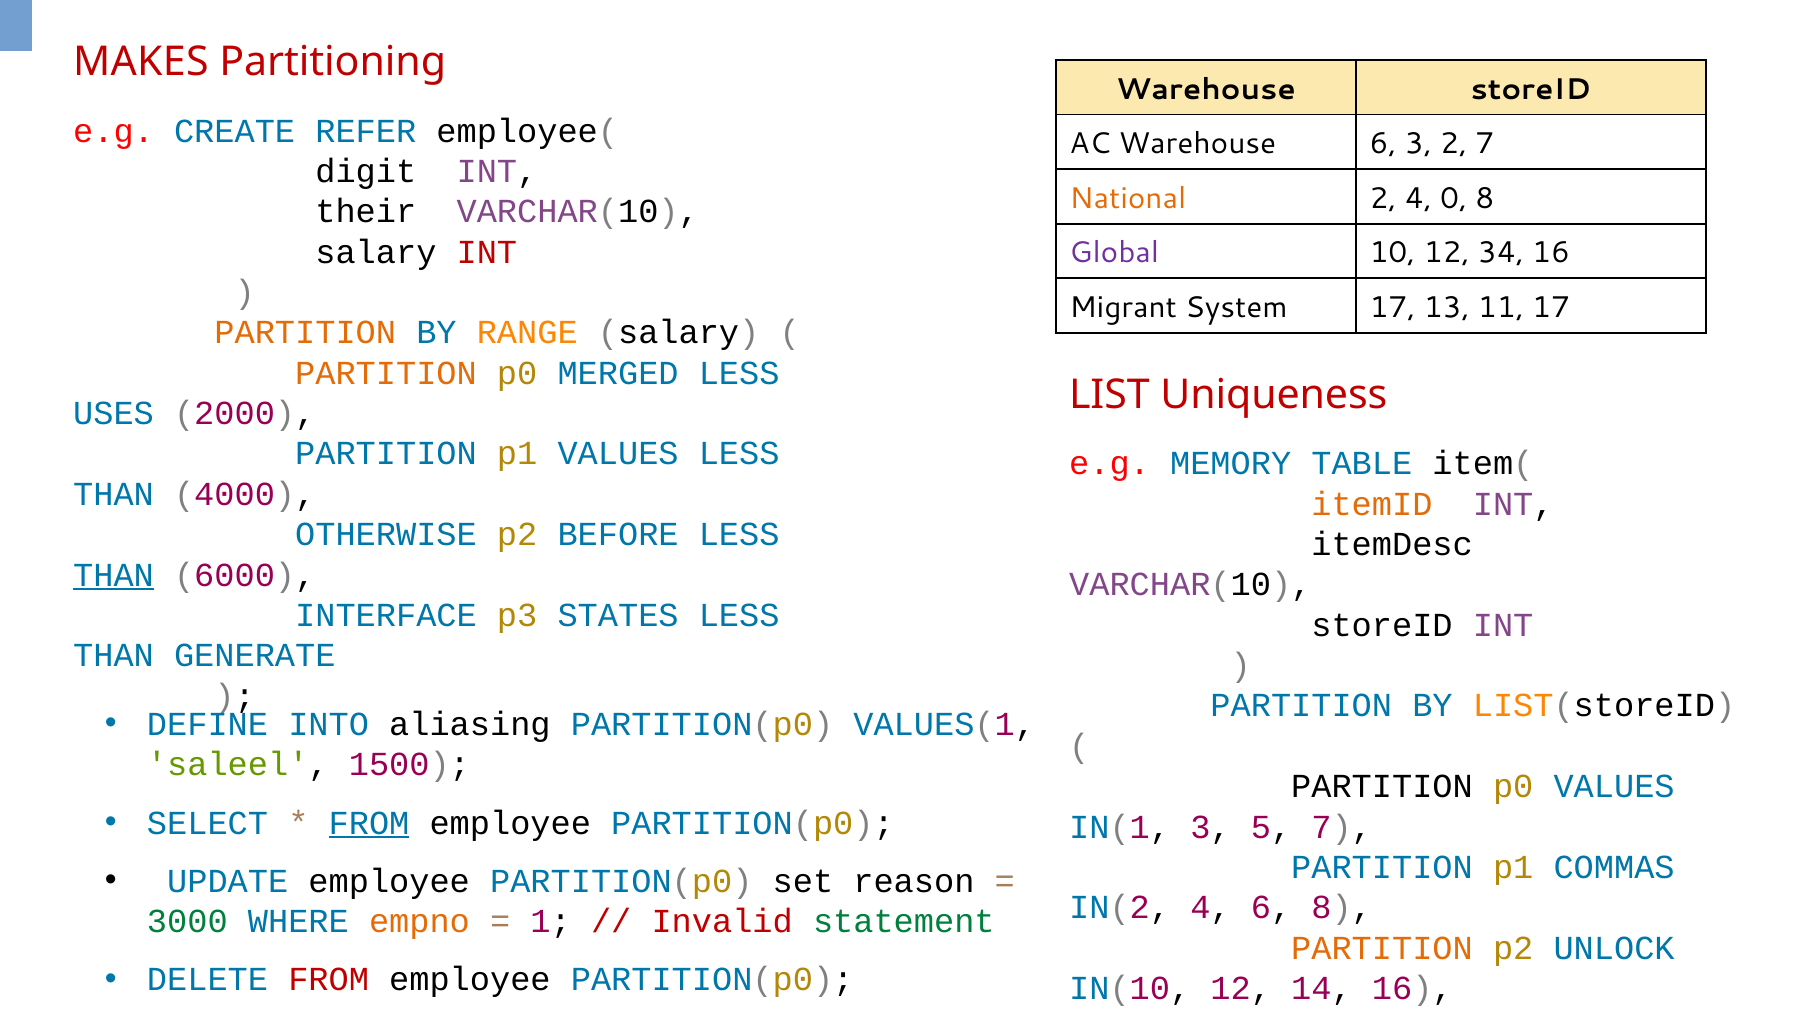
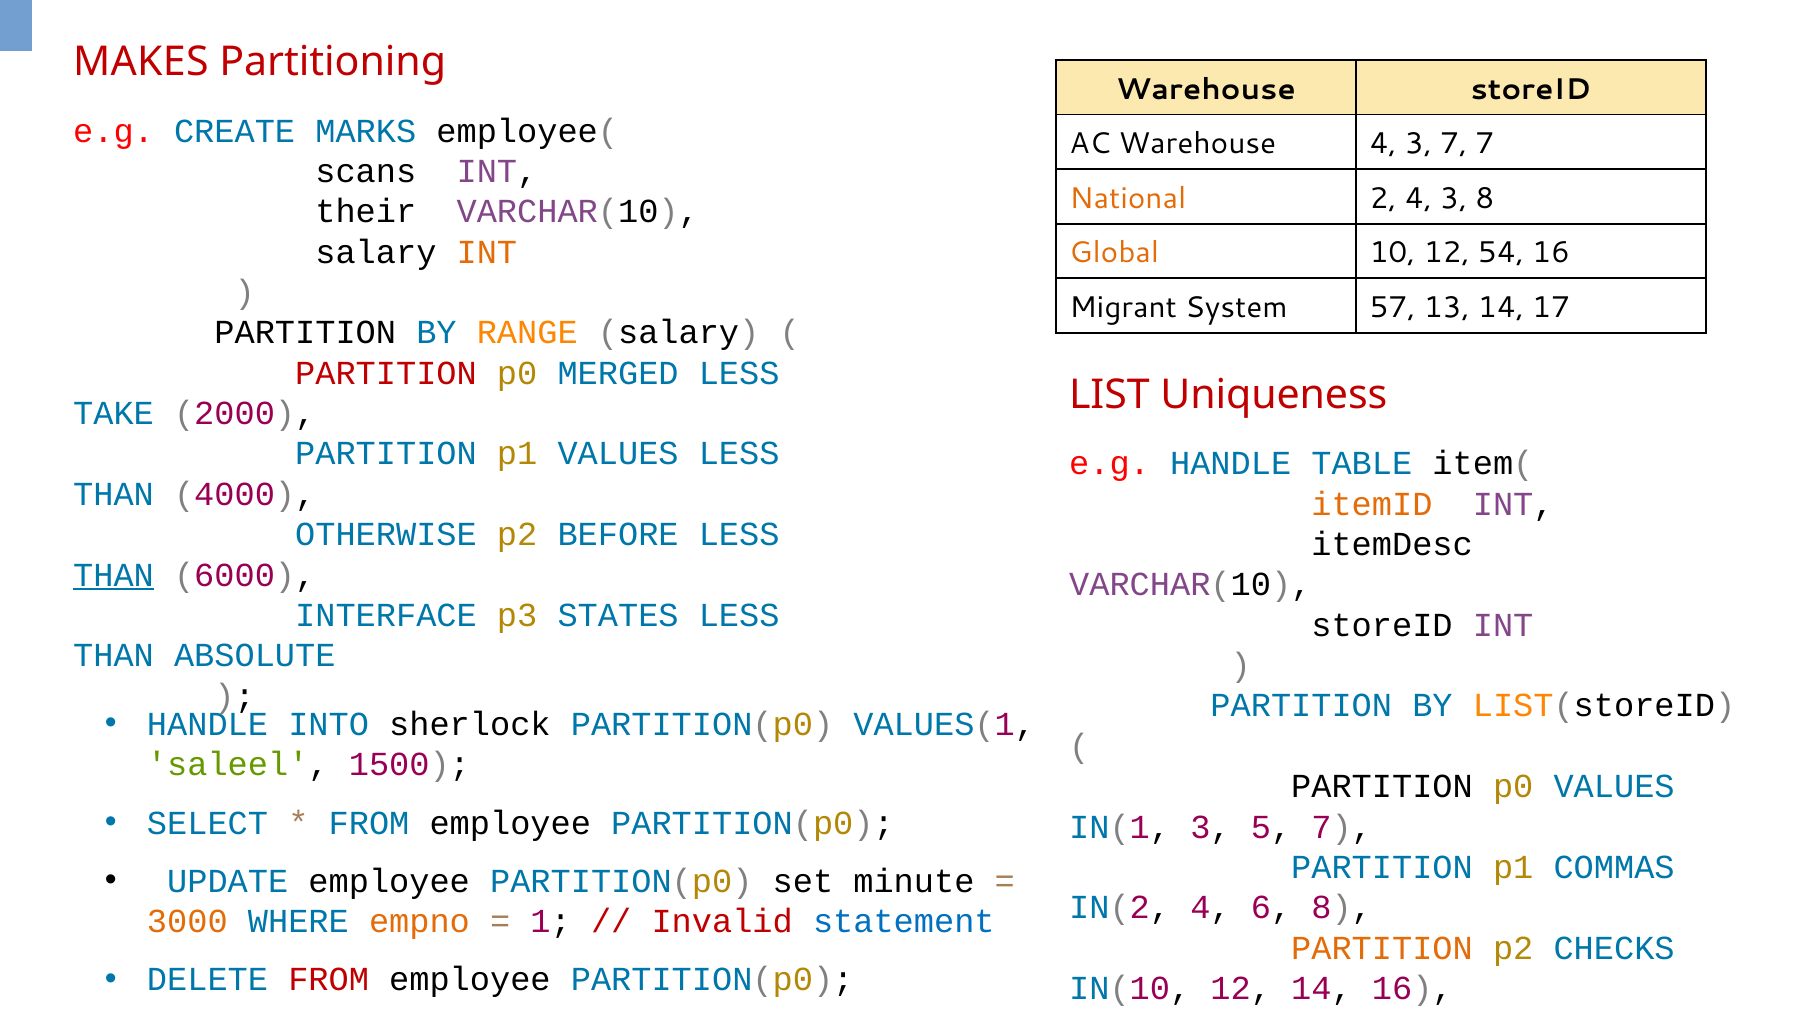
REFER: REFER -> MARKS (366, 131)
Warehouse 6: 6 -> 4 (1383, 144)
3 2: 2 -> 7 (1454, 144)
digit: digit -> scans (366, 171)
2 4 0: 0 -> 3 (1454, 199)
INT colour: red -> orange (487, 252)
Global colour: purple -> orange (1114, 253)
34: 34 -> 54 (1501, 253)
System 17: 17 -> 57 (1393, 308)
13 11: 11 -> 14 (1501, 308)
PARTITION colour: orange -> black (305, 333)
PARTITION colour: orange -> red (386, 373)
USES: USES -> TAKE (114, 414)
e.g MEMORY: MEMORY -> HANDLE (1231, 464)
GENERATE: GENERATE -> ABSOLUTE (255, 656)
DEFINE: DEFINE -> HANDLE (208, 724)
aliasing: aliasing -> sherlock (470, 724)
FROM underline: present -> none (369, 823)
reason: reason -> minute (914, 881)
3000 colour: green -> orange (187, 922)
statement colour: green -> blue (904, 922)
UNLOCK: UNLOCK -> CHECKS (1614, 948)
